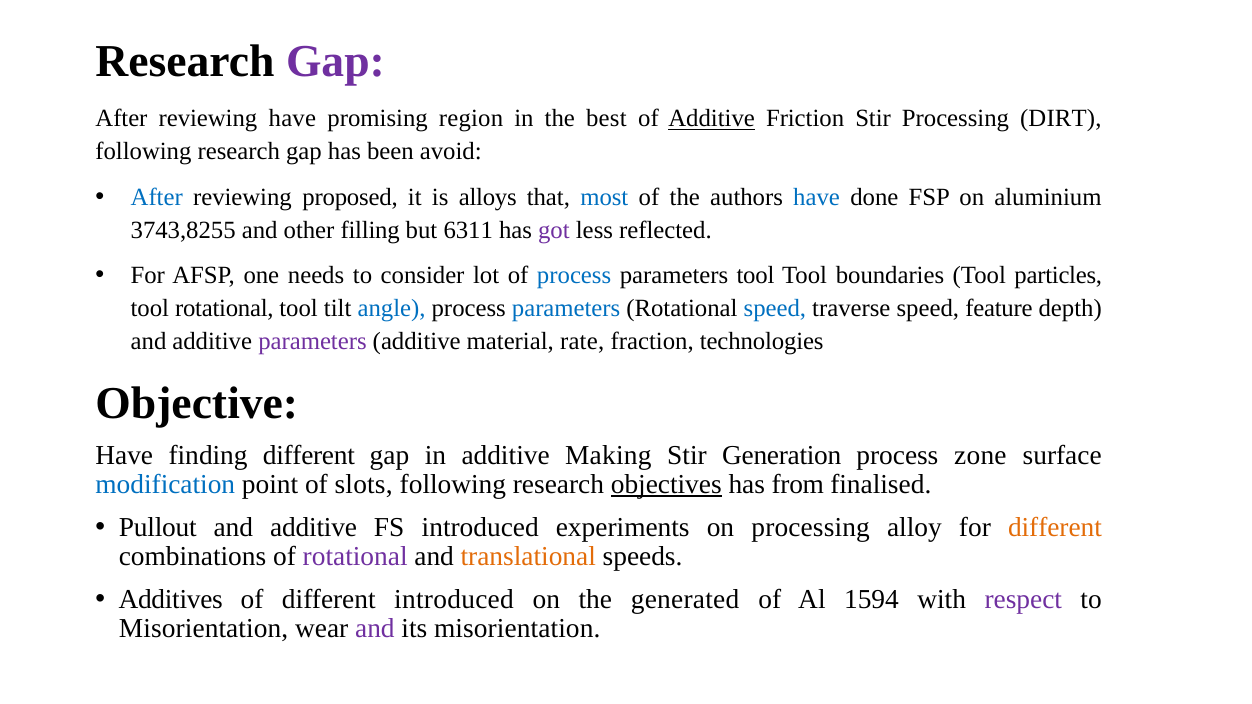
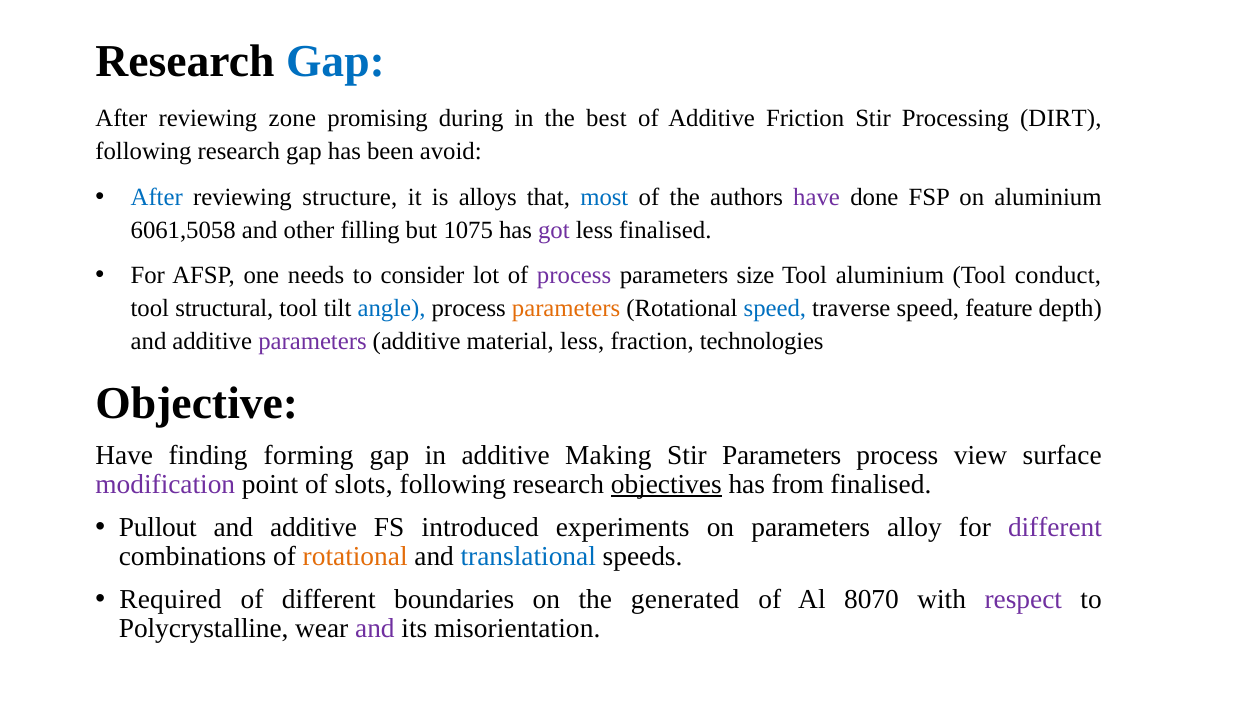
Gap colour: purple -> blue (335, 61)
reviewing have: have -> zone (292, 119)
region: region -> during (471, 119)
Additive underline: present -> none (712, 119)
proposed: proposed -> structure (350, 197)
have colour: blue -> purple (817, 197)
3743,8255: 3743,8255 -> 6061,5058 (183, 230)
6311: 6311 -> 1075 (468, 230)
less reflected: reflected -> finalised (665, 230)
process colour: blue -> purple (574, 276)
parameters tool: tool -> size (755, 276)
Tool boundaries: boundaries -> aluminium (890, 276)
particles: particles -> conduct (1058, 276)
tool rotational: rotational -> structural (224, 308)
parameters colour: blue -> orange (566, 308)
material rate: rate -> less (582, 341)
finding different: different -> forming (309, 455)
Stir Generation: Generation -> Parameters (782, 455)
zone: zone -> view (981, 455)
modification colour: blue -> purple (165, 485)
on processing: processing -> parameters (811, 527)
different colour: orange -> purple (1055, 527)
rotational colour: purple -> orange (355, 557)
translational colour: orange -> blue (528, 557)
Additives: Additives -> Required (170, 600)
different introduced: introduced -> boundaries (454, 600)
1594: 1594 -> 8070 (871, 600)
Misorientation: Misorientation -> Polycrystalline (204, 629)
